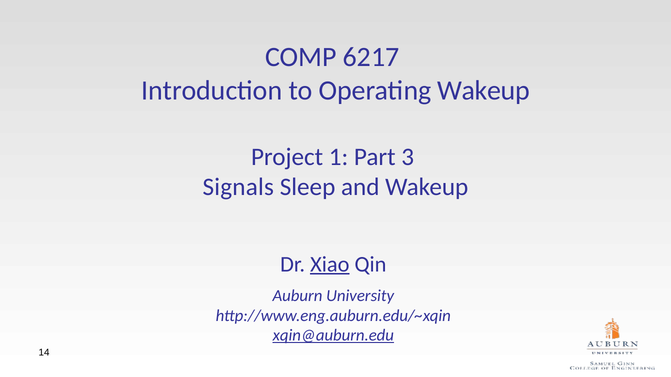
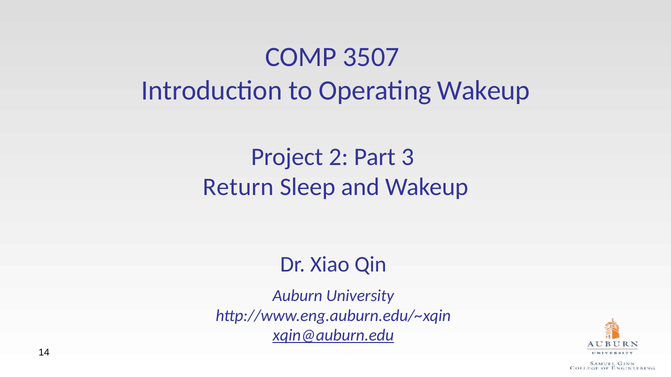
6217: 6217 -> 3507 (371, 57)
1: 1 -> 2 (339, 157)
Signals: Signals -> Return (238, 187)
Xiao underline: present -> none (330, 264)
